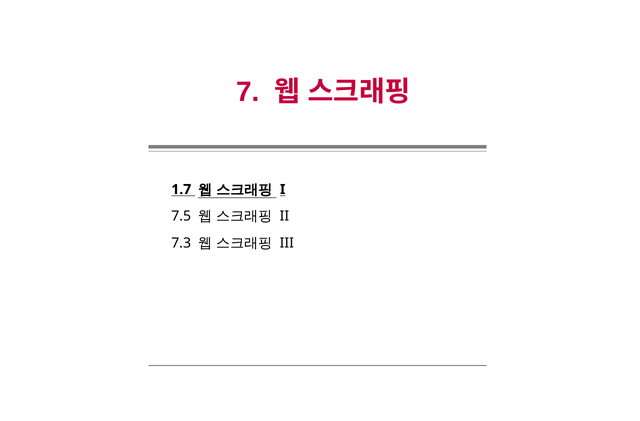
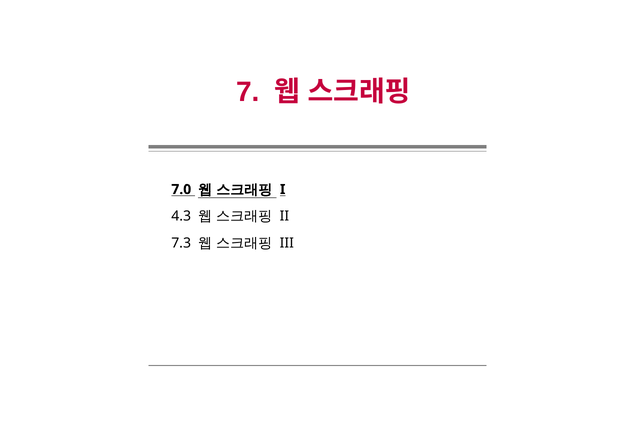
1.7: 1.7 -> 7.0 (181, 189)
7.5: 7.5 -> 4.3 (181, 216)
